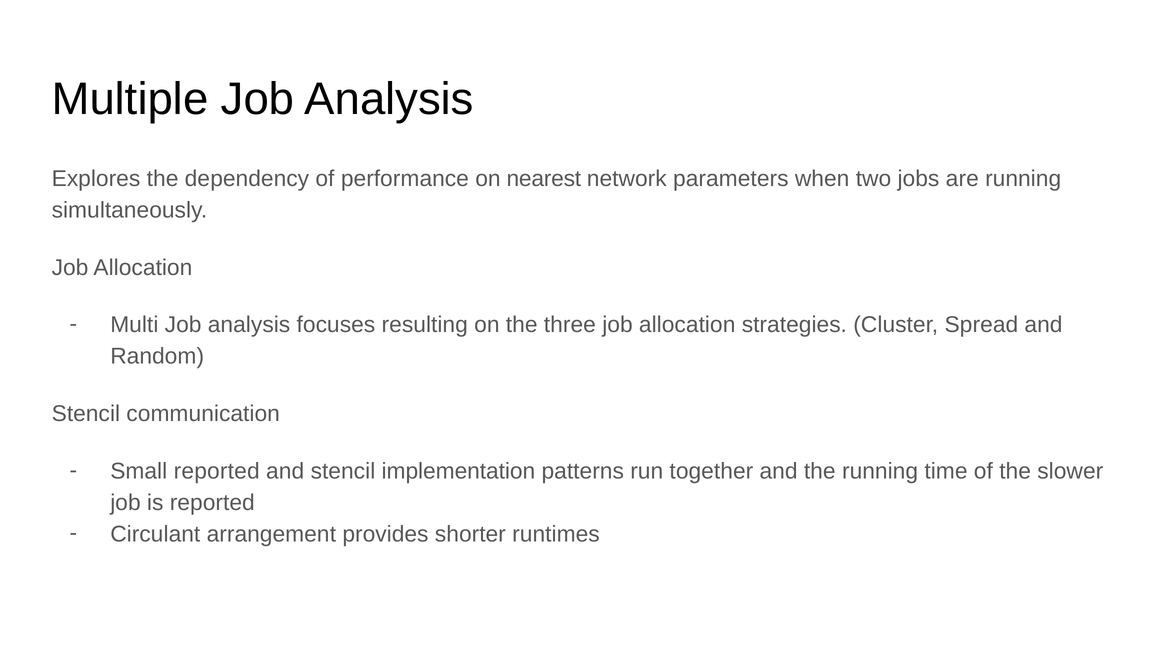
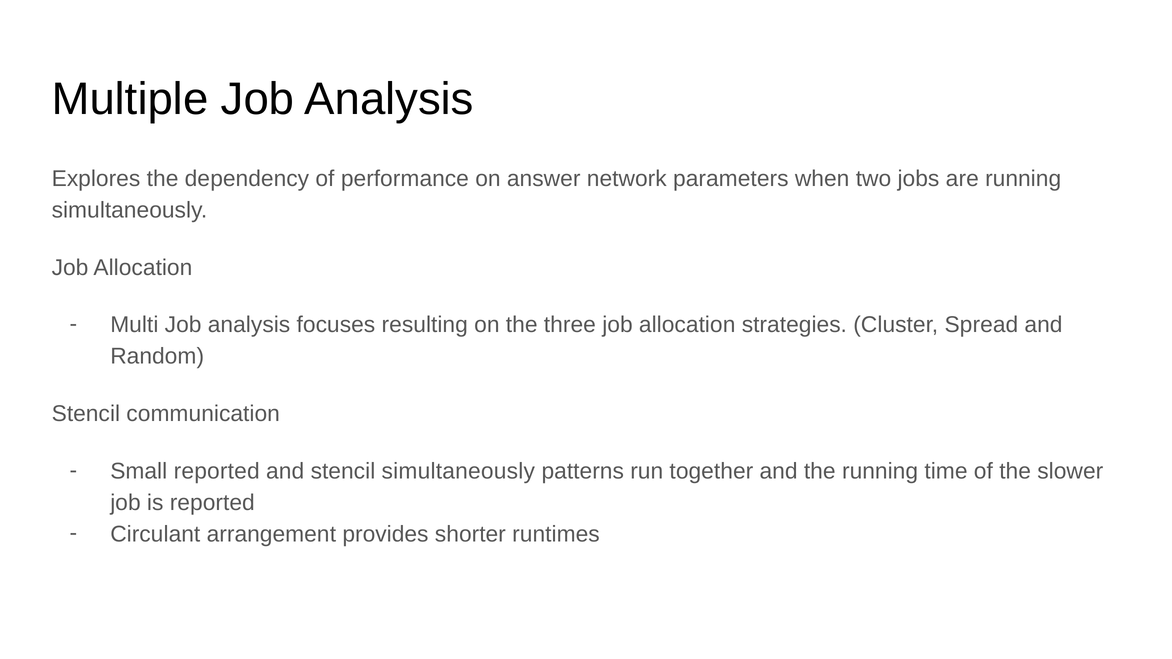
nearest: nearest -> answer (544, 179)
stencil implementation: implementation -> simultaneously (458, 471)
